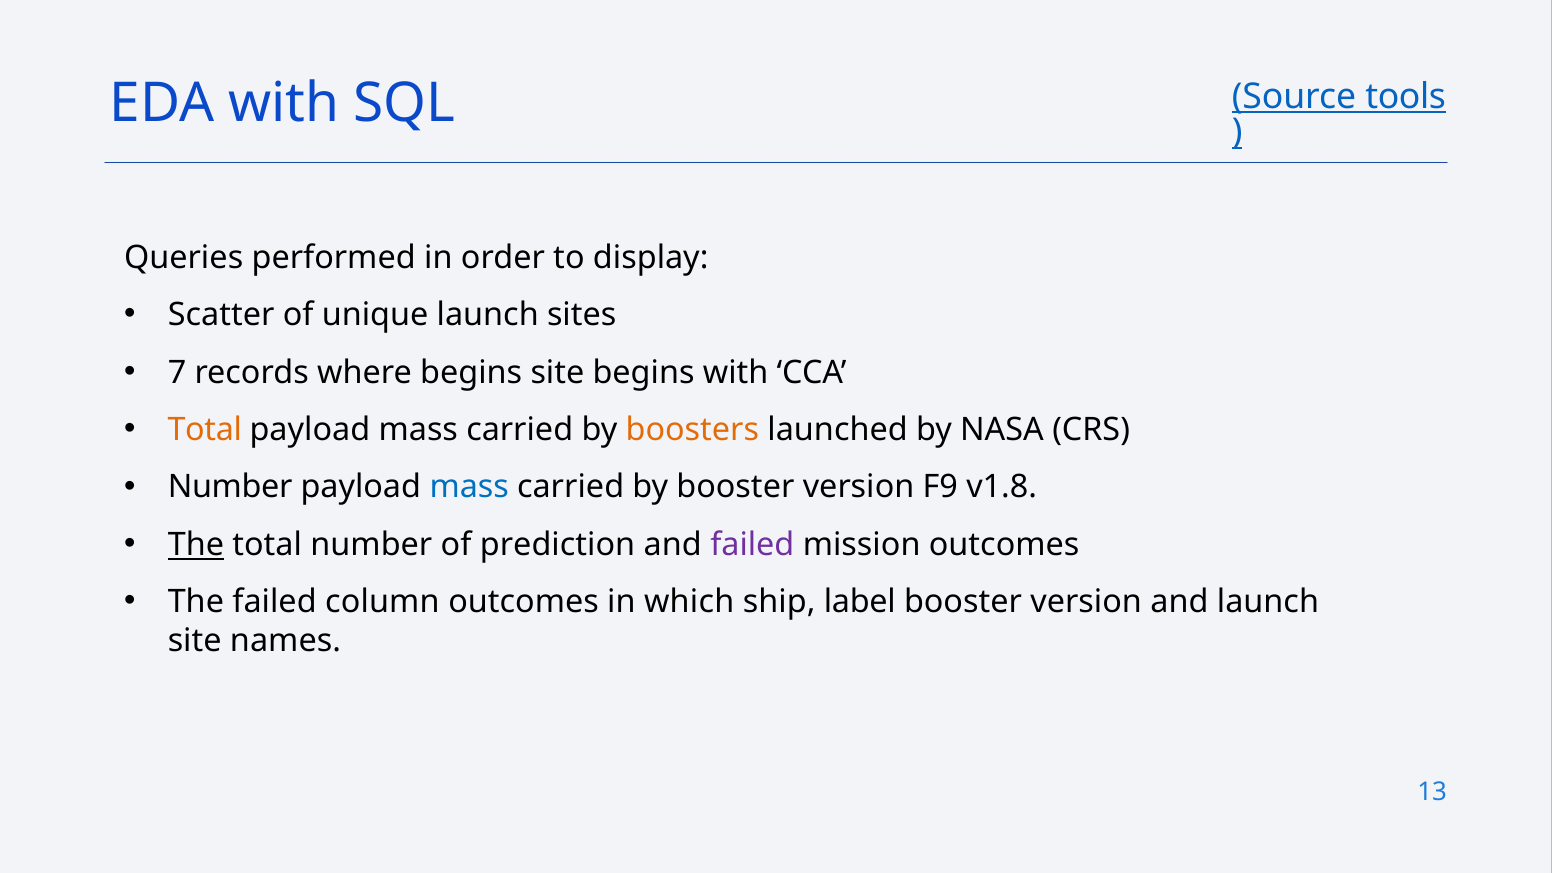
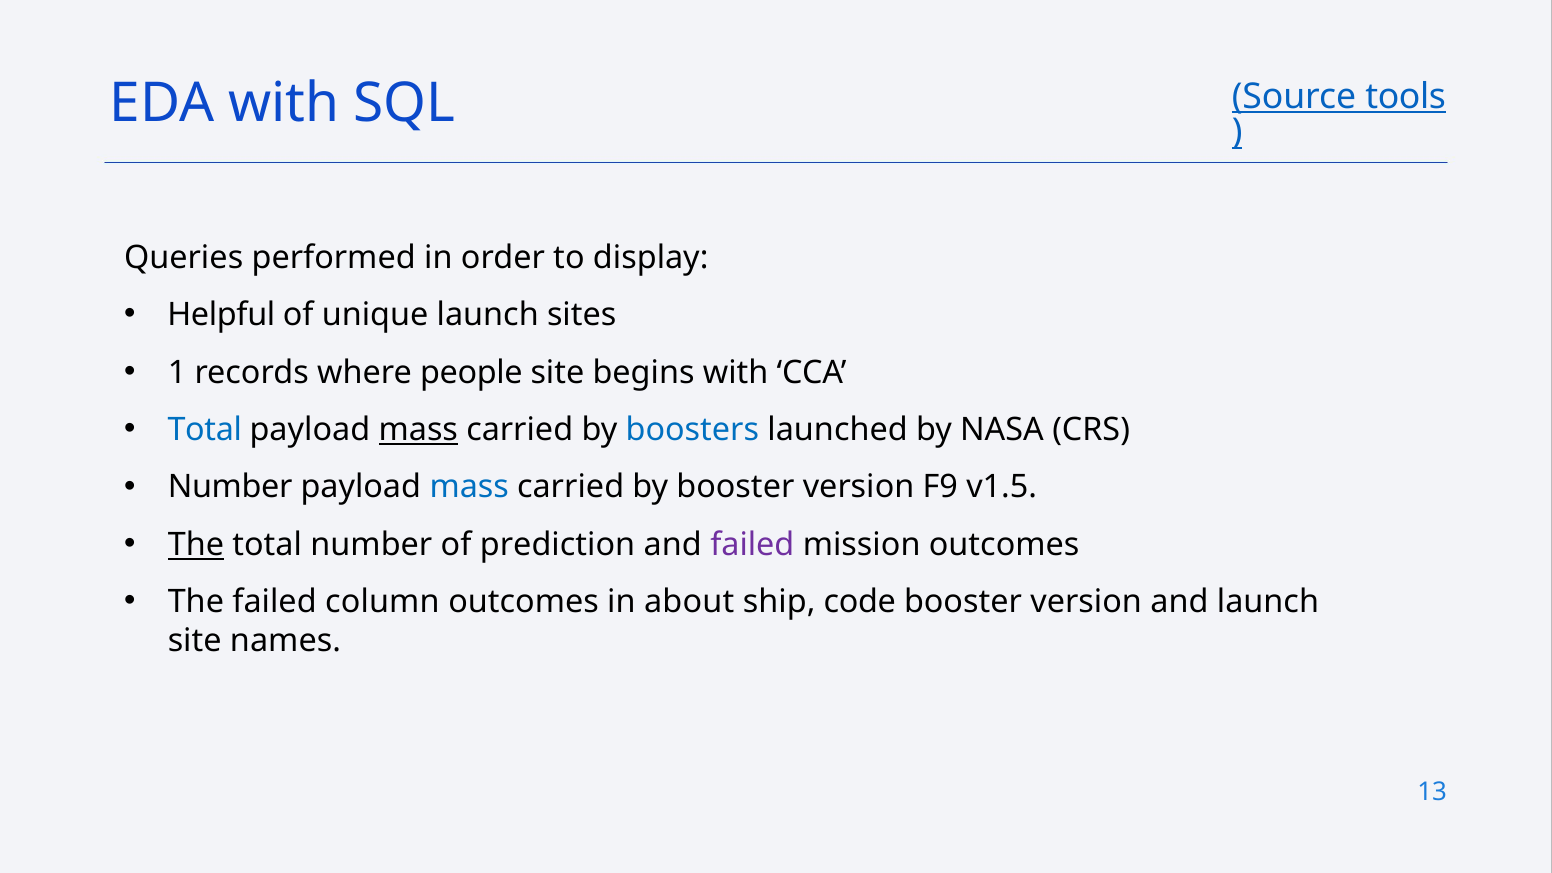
Scatter: Scatter -> Helpful (221, 315)
7: 7 -> 1 (177, 372)
where begins: begins -> people (471, 372)
Total colour: orange -> blue (205, 430)
mass underline: none -> present (418, 430)
boosters colour: orange -> blue (692, 430)
v1.8: v1.8 -> v1.5 (1002, 487)
which: which -> about (689, 602)
label: label -> code (860, 602)
